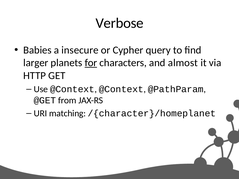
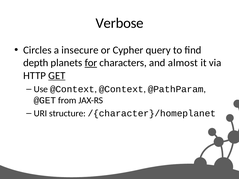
Babies: Babies -> Circles (37, 50)
larger: larger -> depth (36, 63)
GET underline: none -> present (57, 76)
matching: matching -> structure (67, 114)
